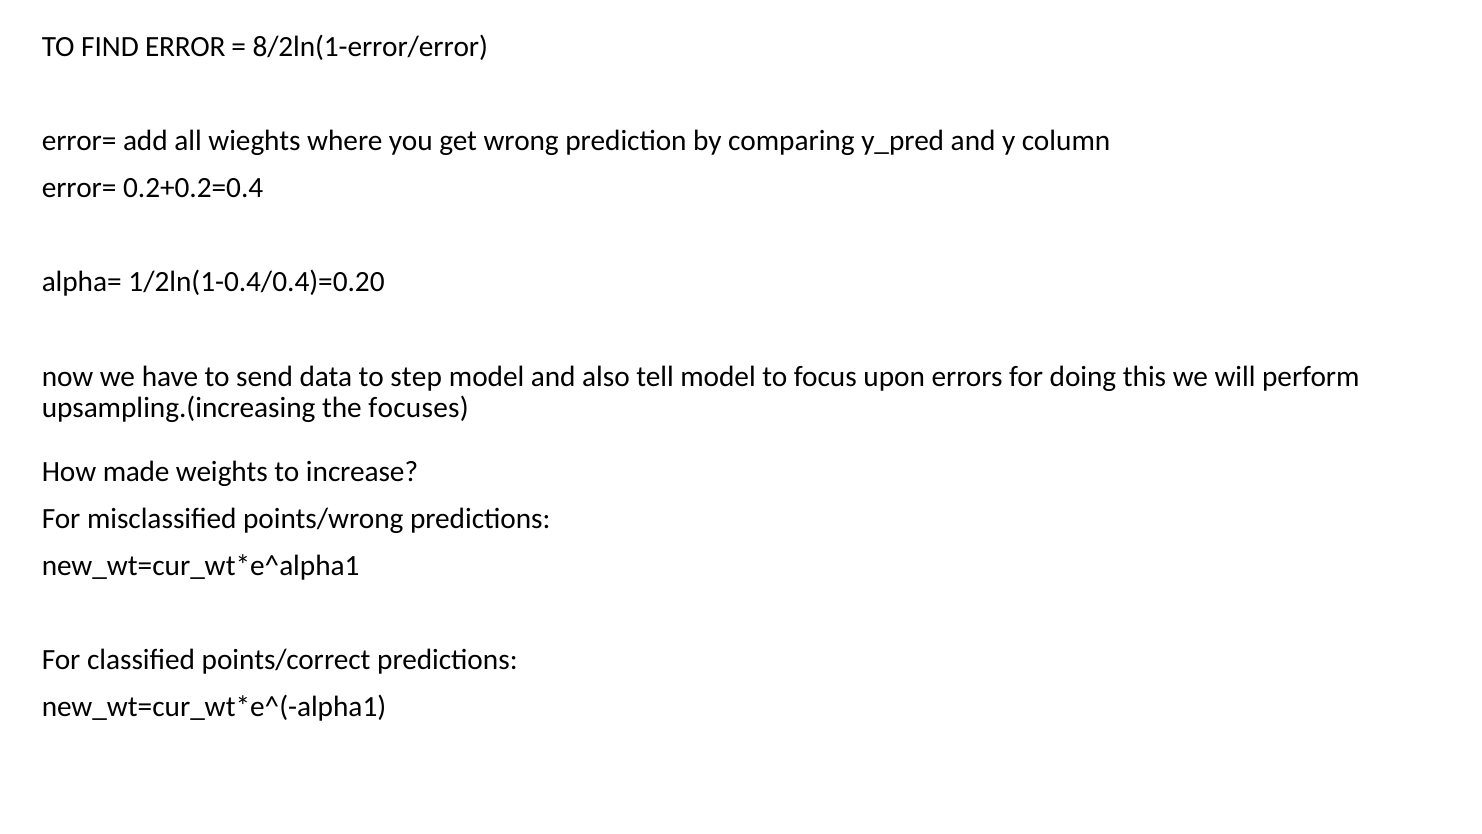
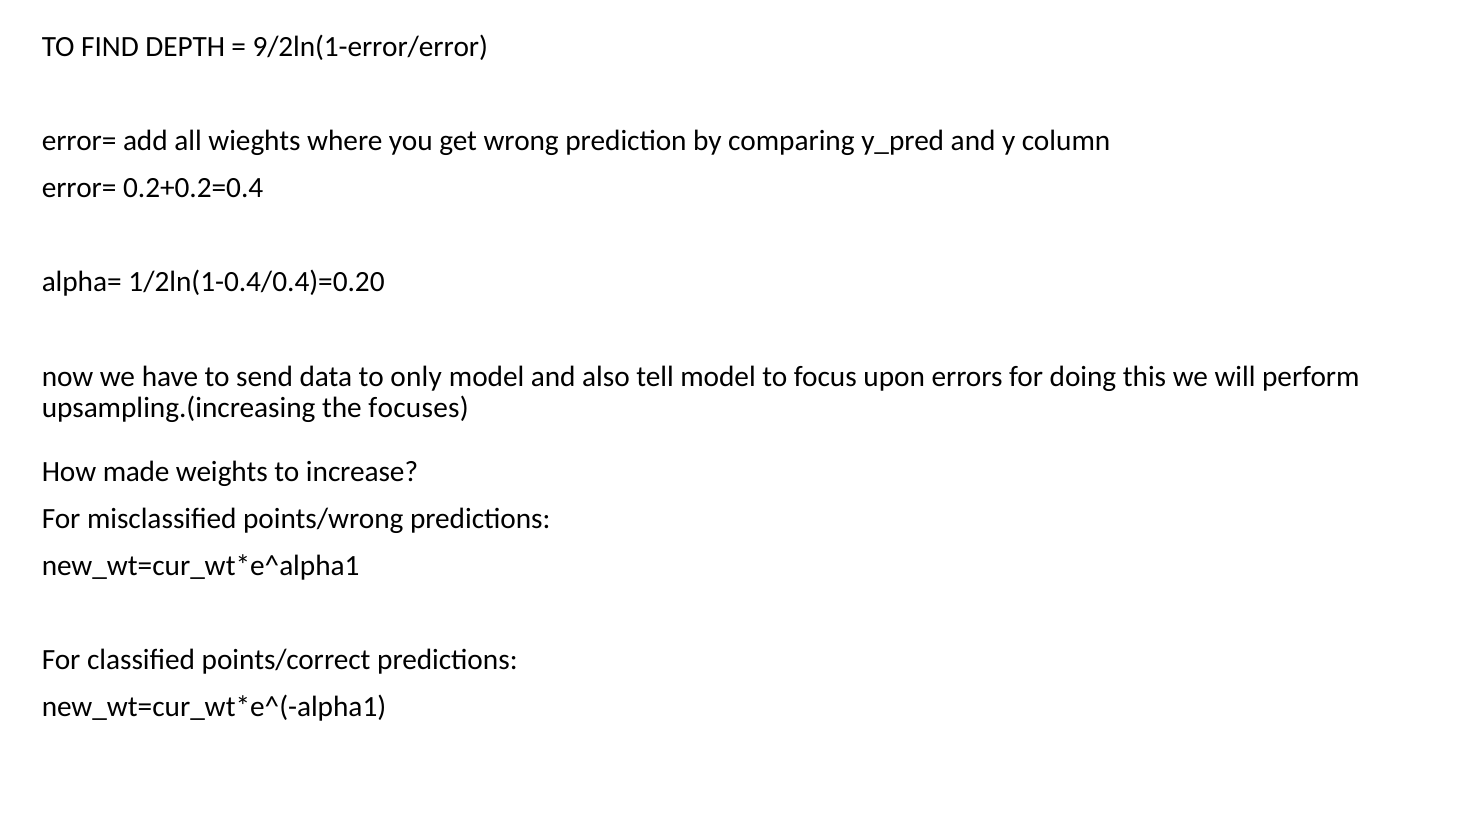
ERROR: ERROR -> DEPTH (185, 46)
8/2ln(1-error/error: 8/2ln(1-error/error -> 9/2ln(1-error/error (370, 46)
step: step -> only (416, 376)
